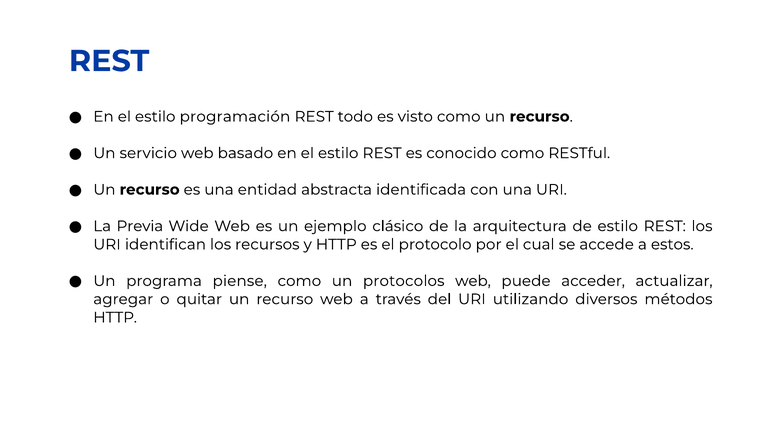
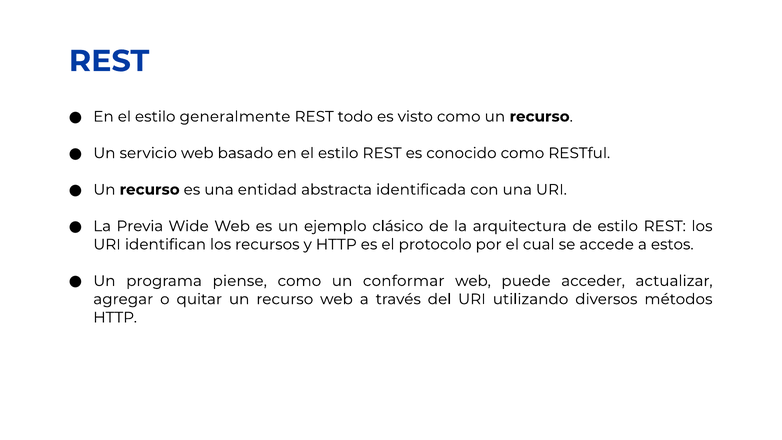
programación: programación -> generalmente (235, 117)
protocolos: protocolos -> conformar (404, 281)
